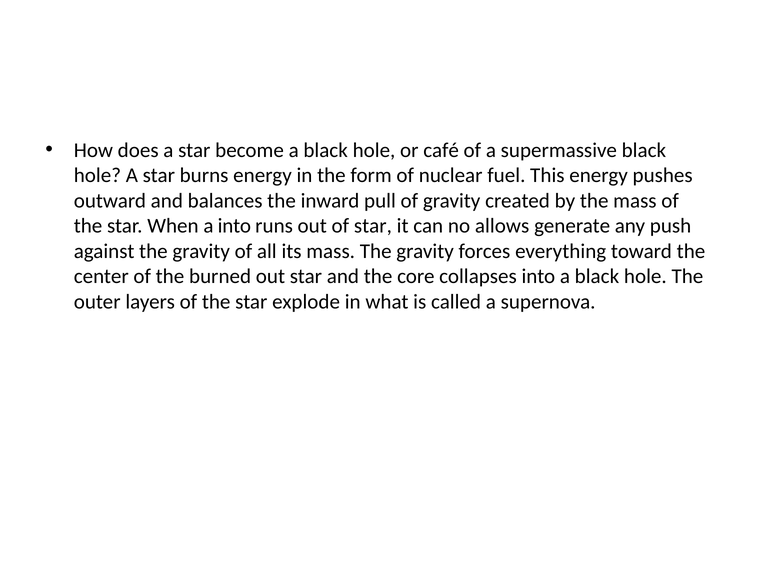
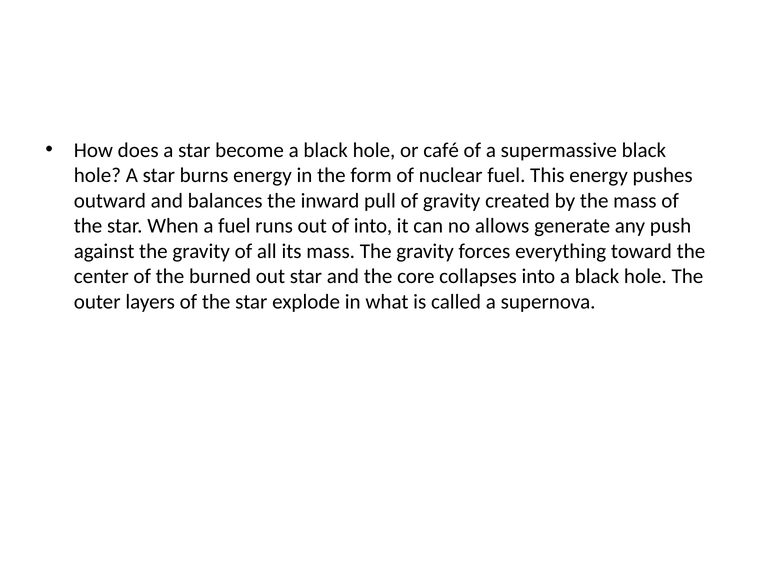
a into: into -> fuel (234, 226)
of star: star -> into (373, 226)
